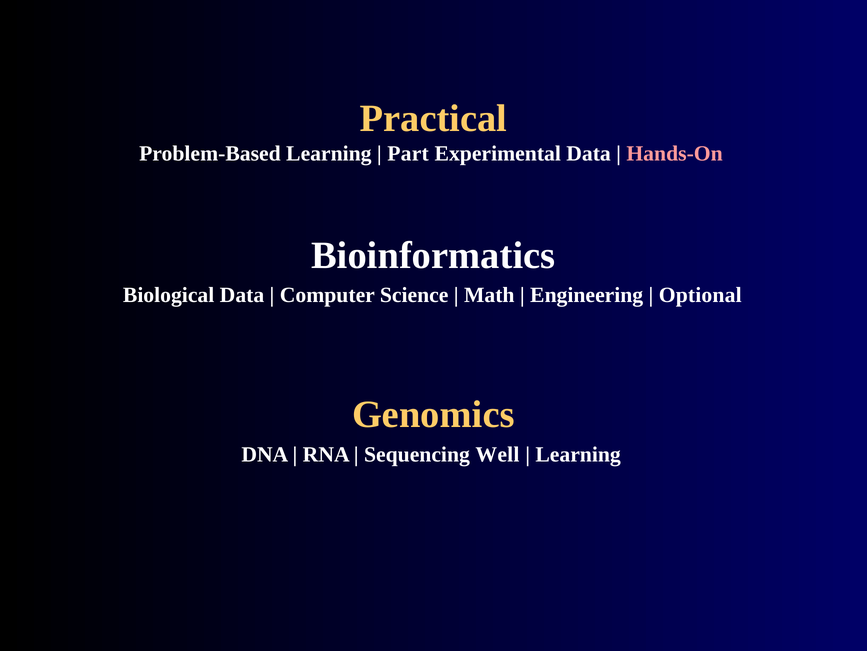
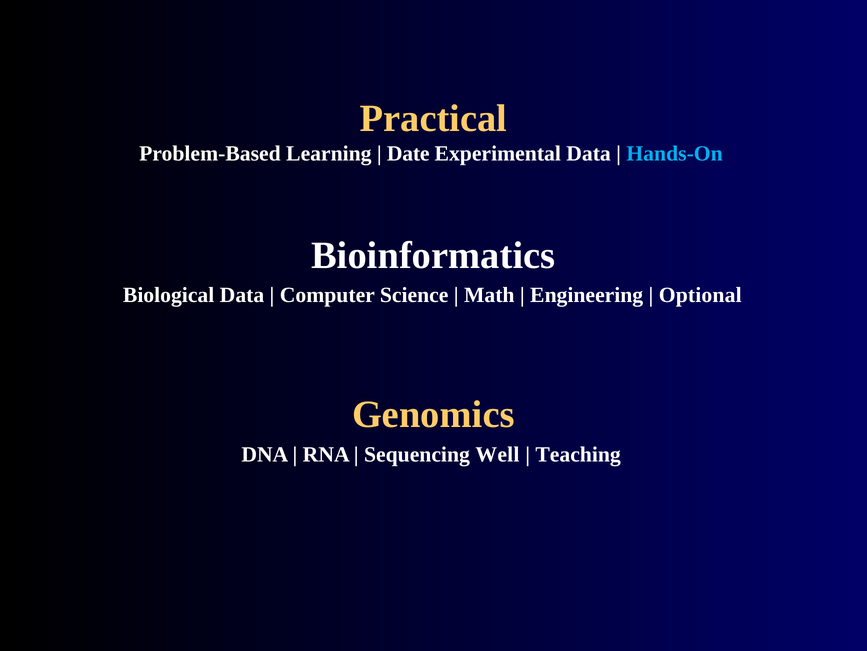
Part: Part -> Date (408, 153)
Hands-On colour: pink -> light blue (675, 153)
Learning: Learning -> Teaching (578, 454)
